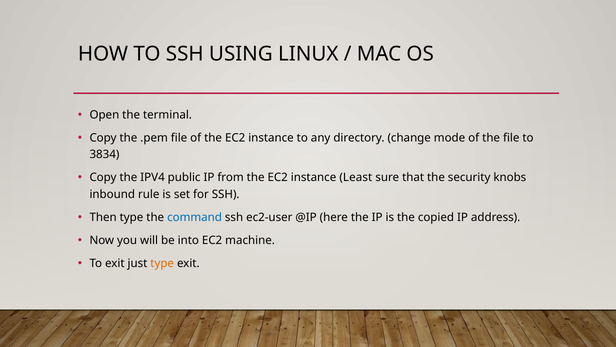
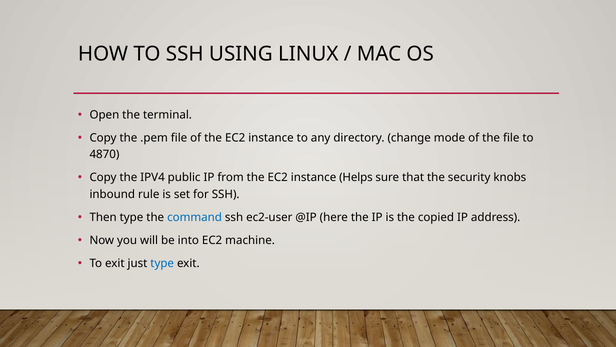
3834: 3834 -> 4870 (104, 154)
Least: Least -> Helps (356, 177)
type colour: orange -> blue (162, 263)
